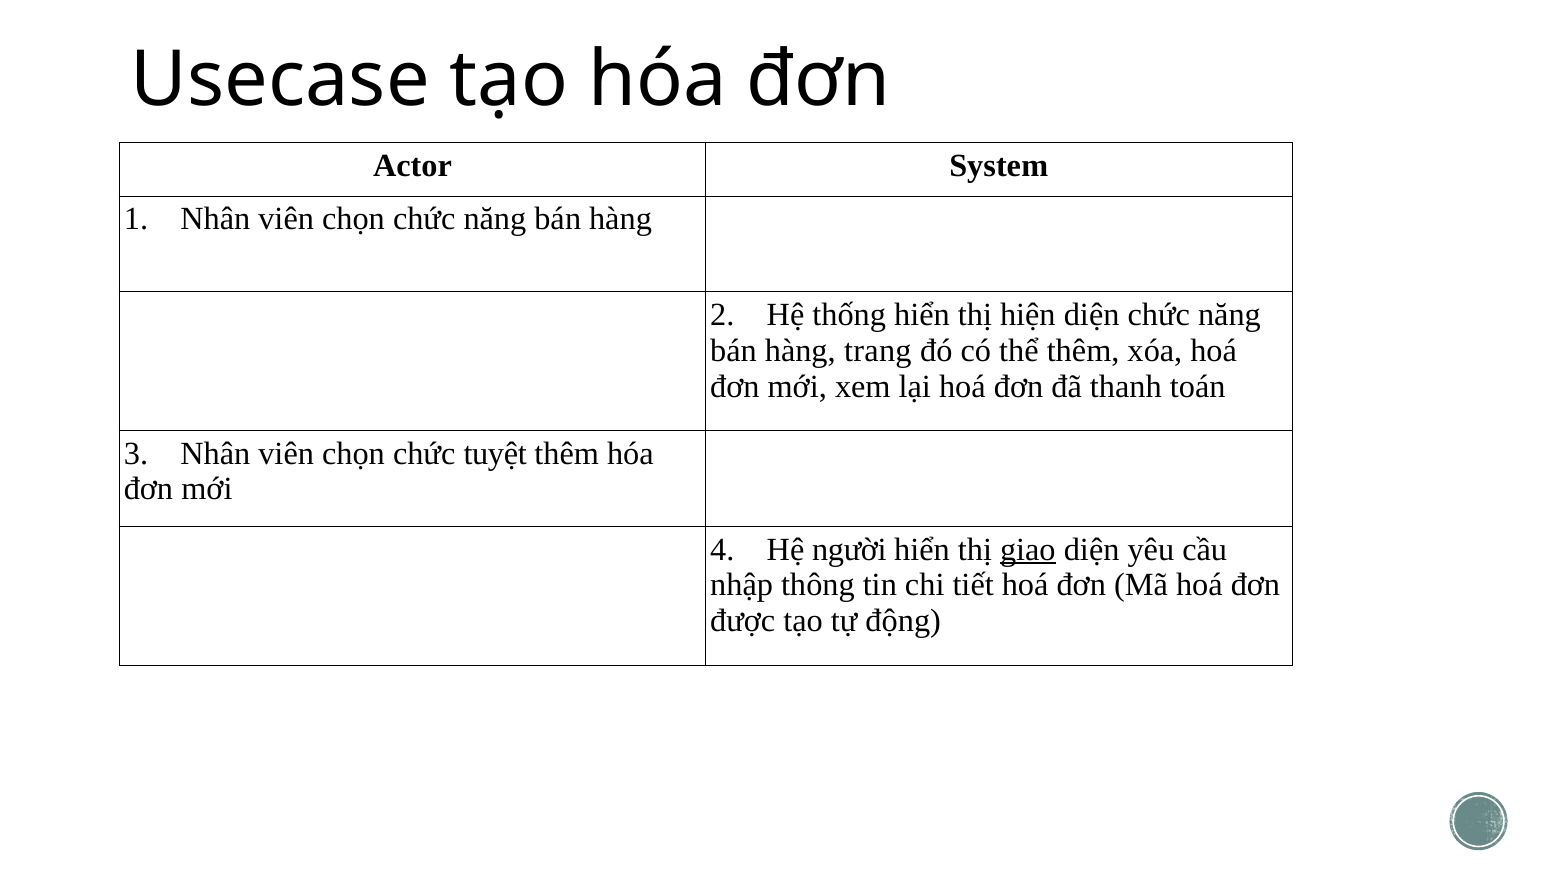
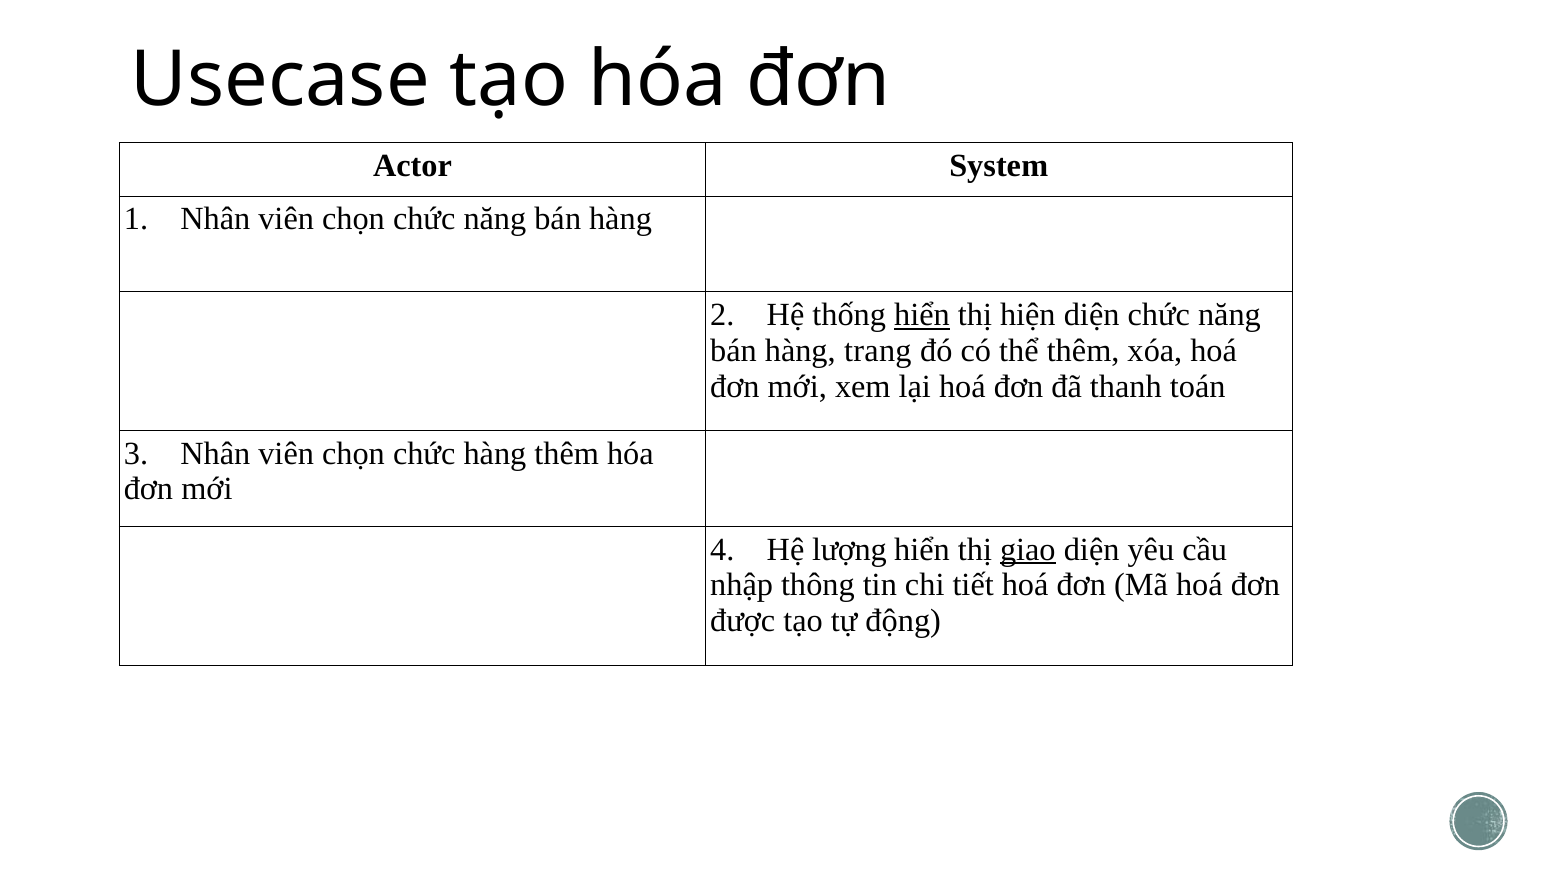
hiển underline: none -> present (922, 315)
chức tuyệt: tuyệt -> hàng (495, 453)
người: người -> lượng (849, 549)
